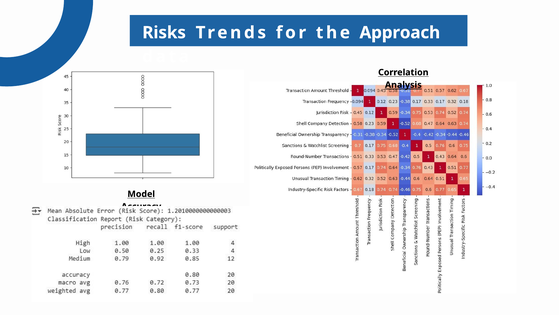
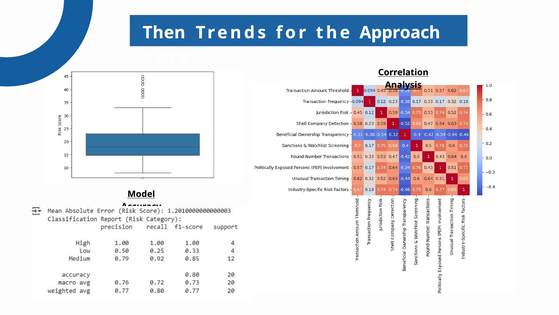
Risks: Risks -> Then (164, 33)
